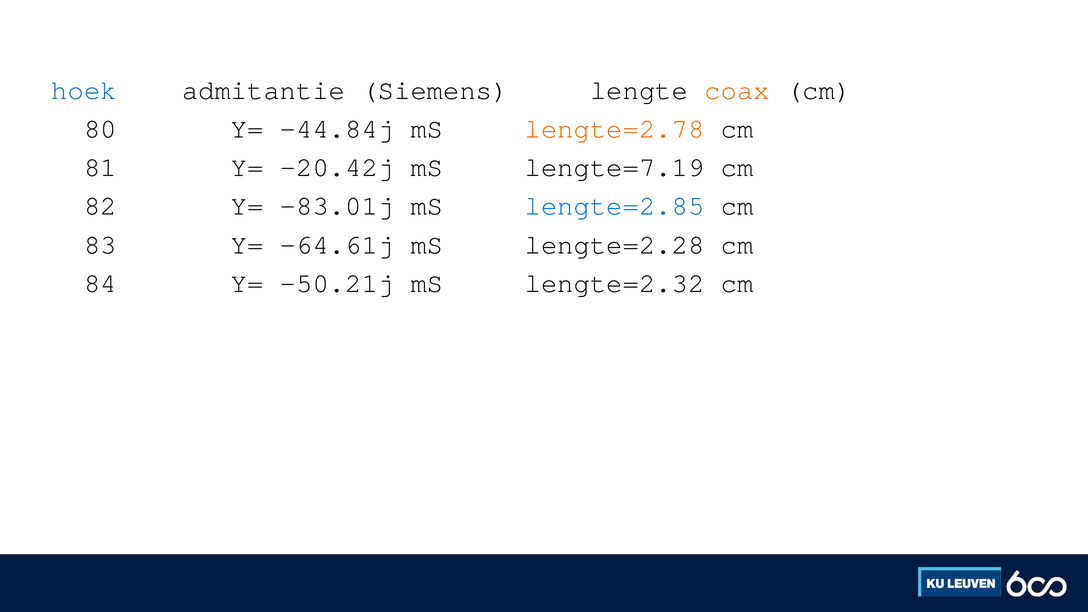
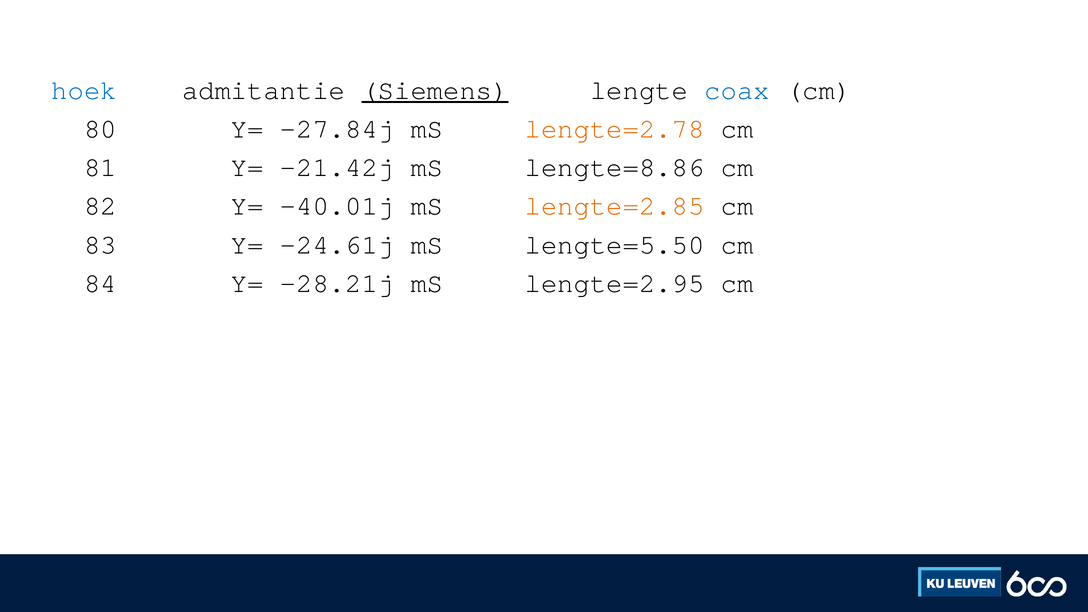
Siemens underline: none -> present (435, 90)
coax colour: orange -> blue (737, 90)
-44.84j: -44.84j -> -27.84j (337, 129)
-20.42j: -20.42j -> -21.42j (337, 167)
lengte=7.19: lengte=7.19 -> lengte=8.86 (615, 167)
-83.01j: -83.01j -> -40.01j (337, 206)
lengte=2.85 colour: blue -> orange (615, 206)
-64.61j: -64.61j -> -24.61j (337, 245)
lengte=2.28: lengte=2.28 -> lengte=5.50 (615, 245)
-50.21j: -50.21j -> -28.21j (337, 283)
lengte=2.32: lengte=2.32 -> lengte=2.95 (615, 283)
